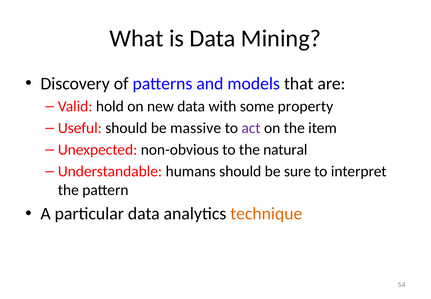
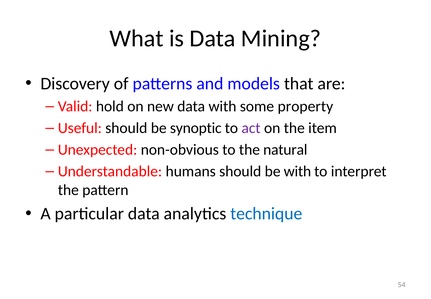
massive: massive -> synoptic (196, 128)
be sure: sure -> with (297, 171)
technique colour: orange -> blue (266, 213)
